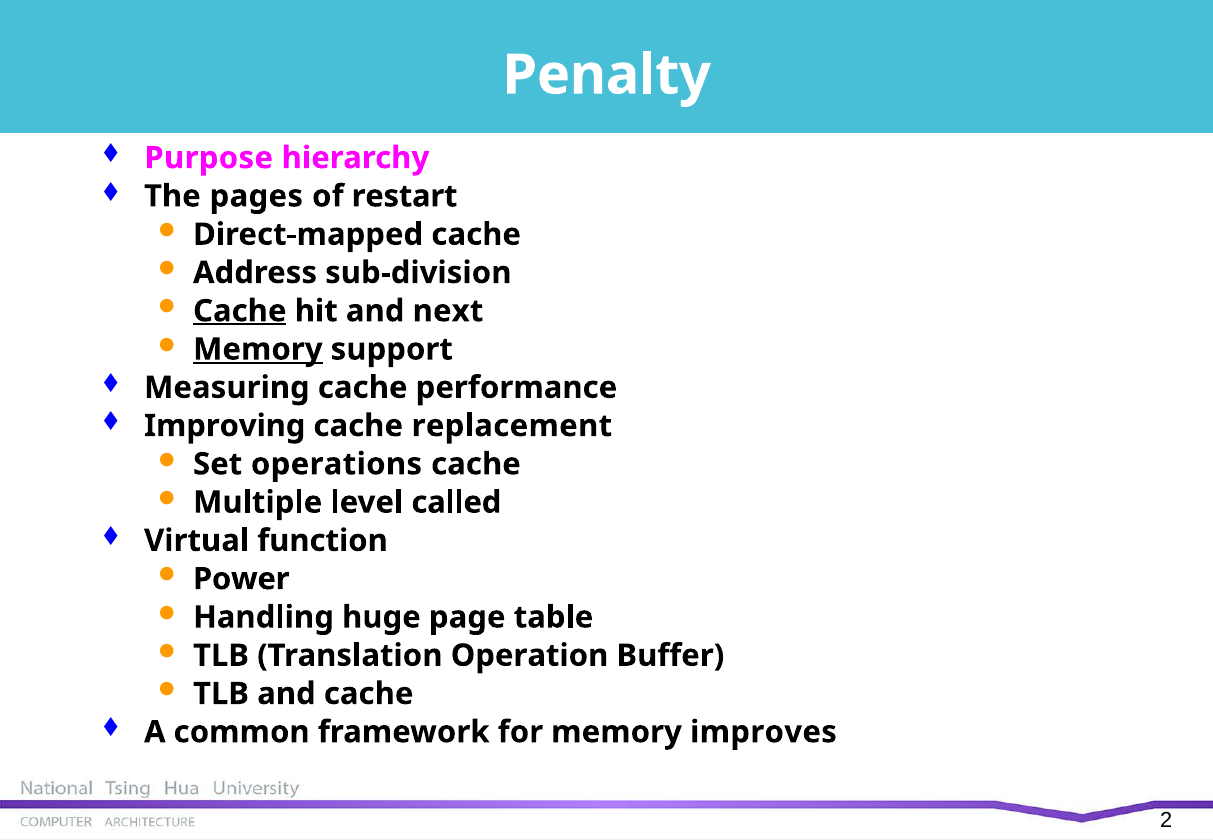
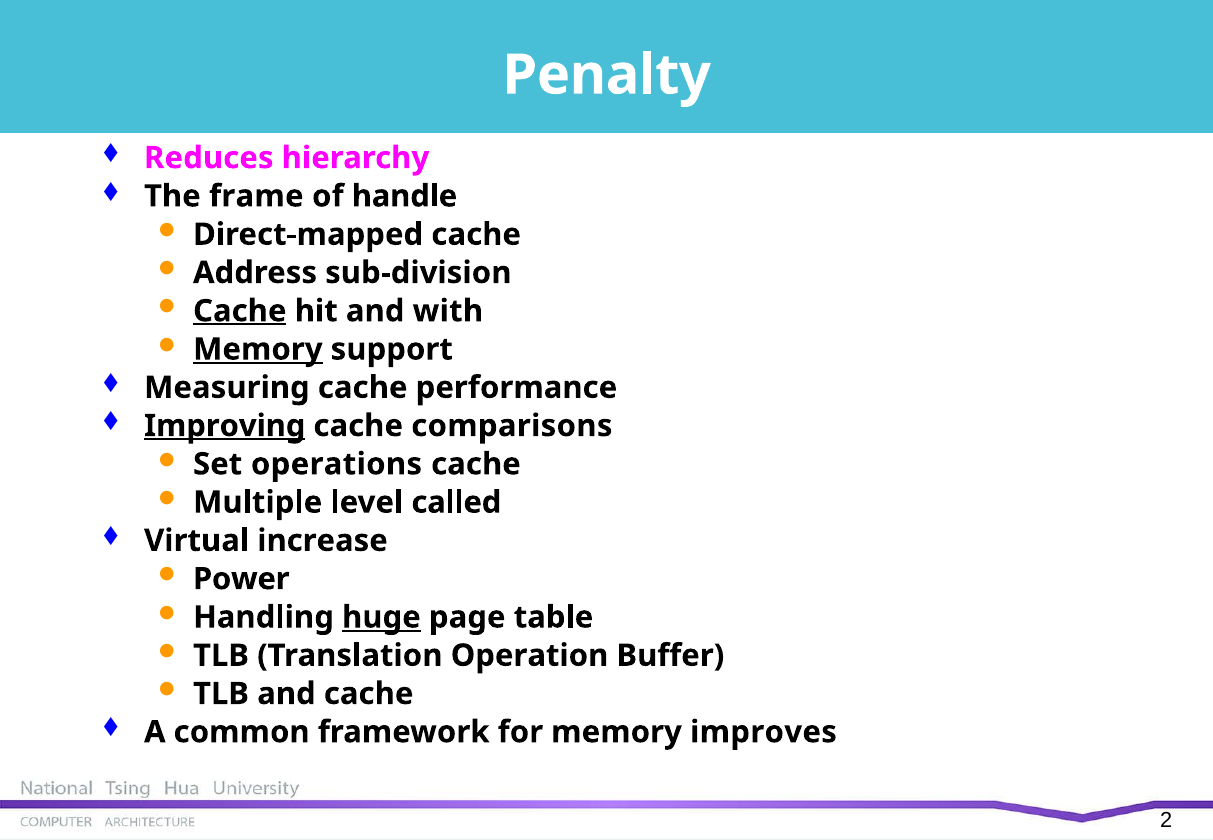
Purpose: Purpose -> Reduces (209, 158)
pages: pages -> frame (256, 196)
restart: restart -> handle (404, 196)
next: next -> with (448, 311)
Improving underline: none -> present (225, 426)
replacement: replacement -> comparisons (512, 426)
function: function -> increase (323, 541)
huge underline: none -> present (381, 617)
